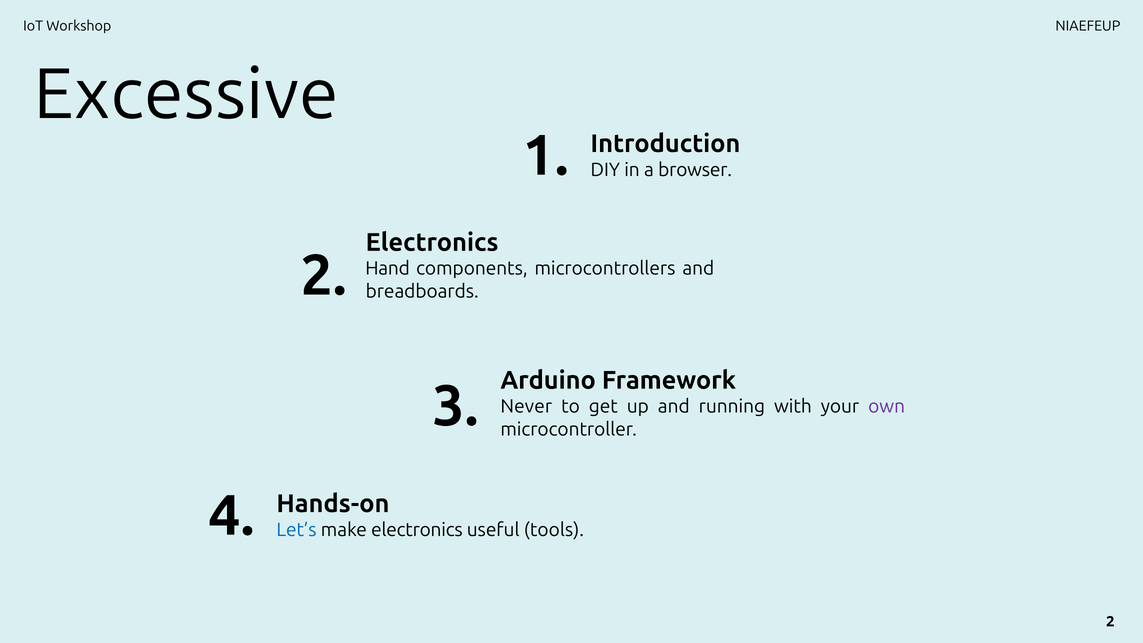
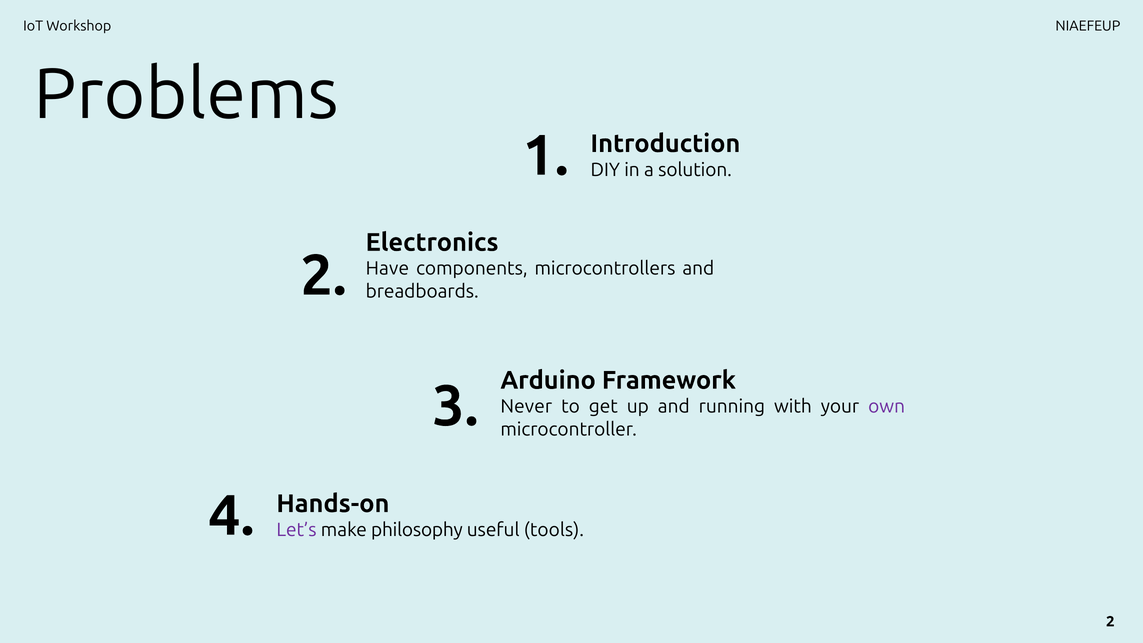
Excessive: Excessive -> Problems (186, 94)
browser: browser -> solution (695, 170)
Hand: Hand -> Have (387, 269)
Let’s colour: blue -> purple (296, 530)
make electronics: electronics -> philosophy (417, 530)
